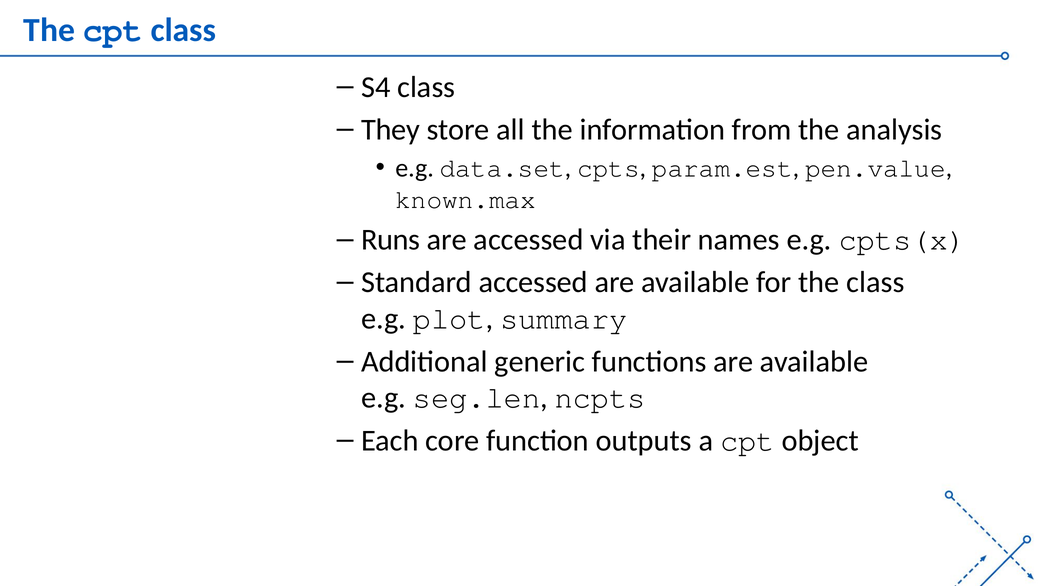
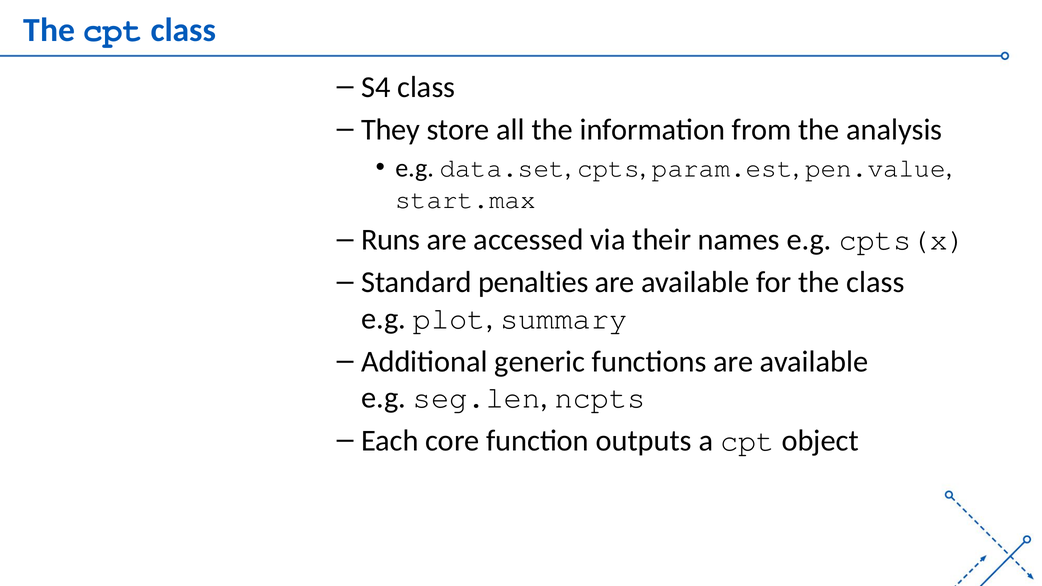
known.max: known.max -> start.max (466, 200)
Standard accessed: accessed -> penalties (533, 282)
